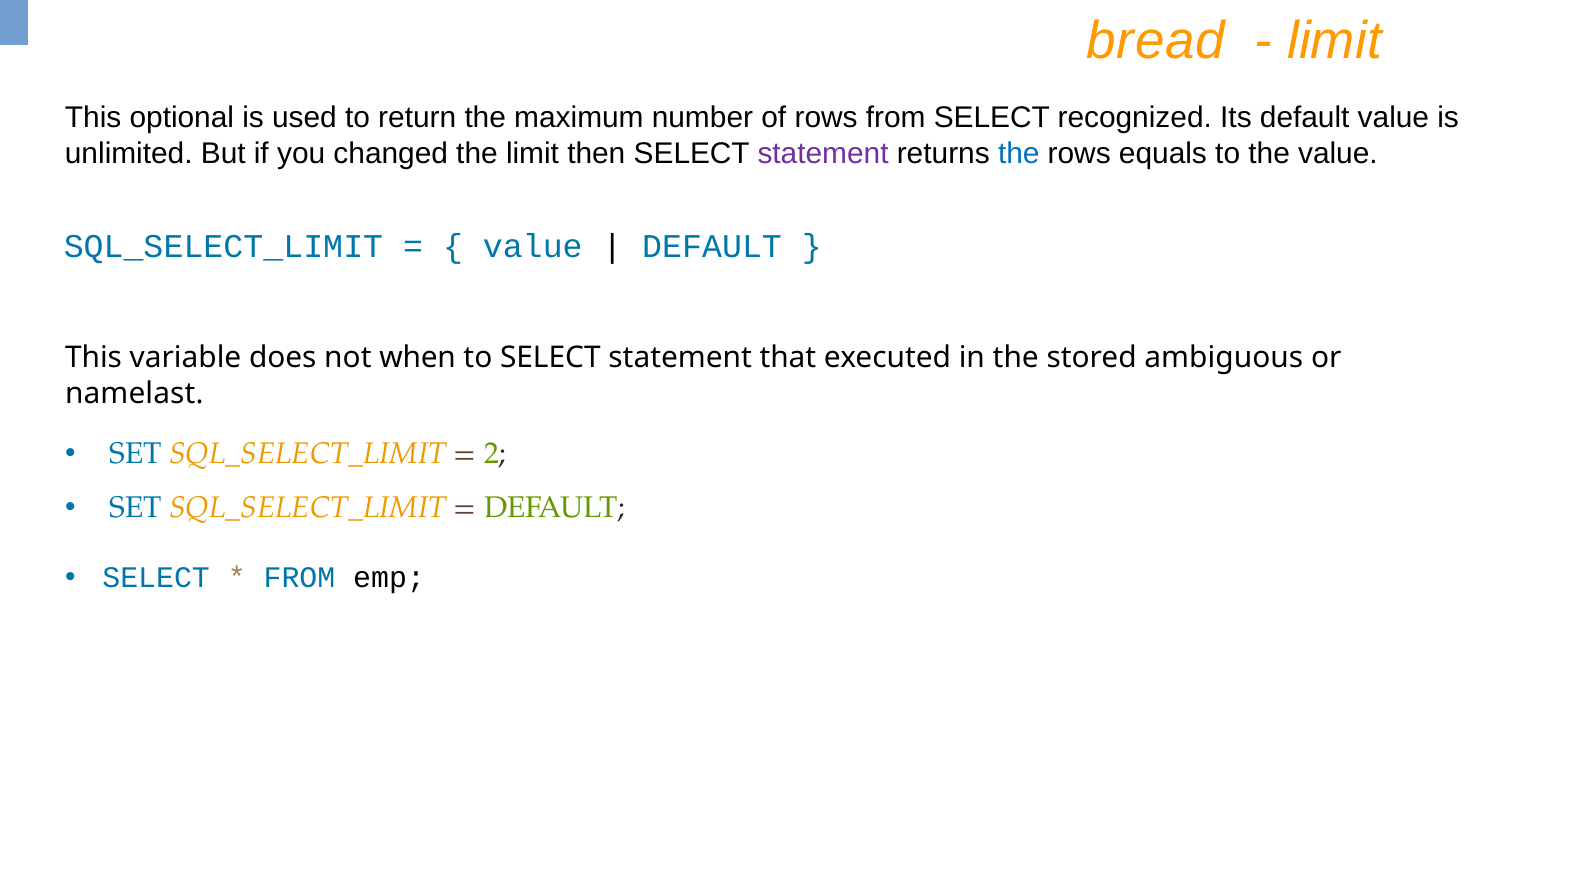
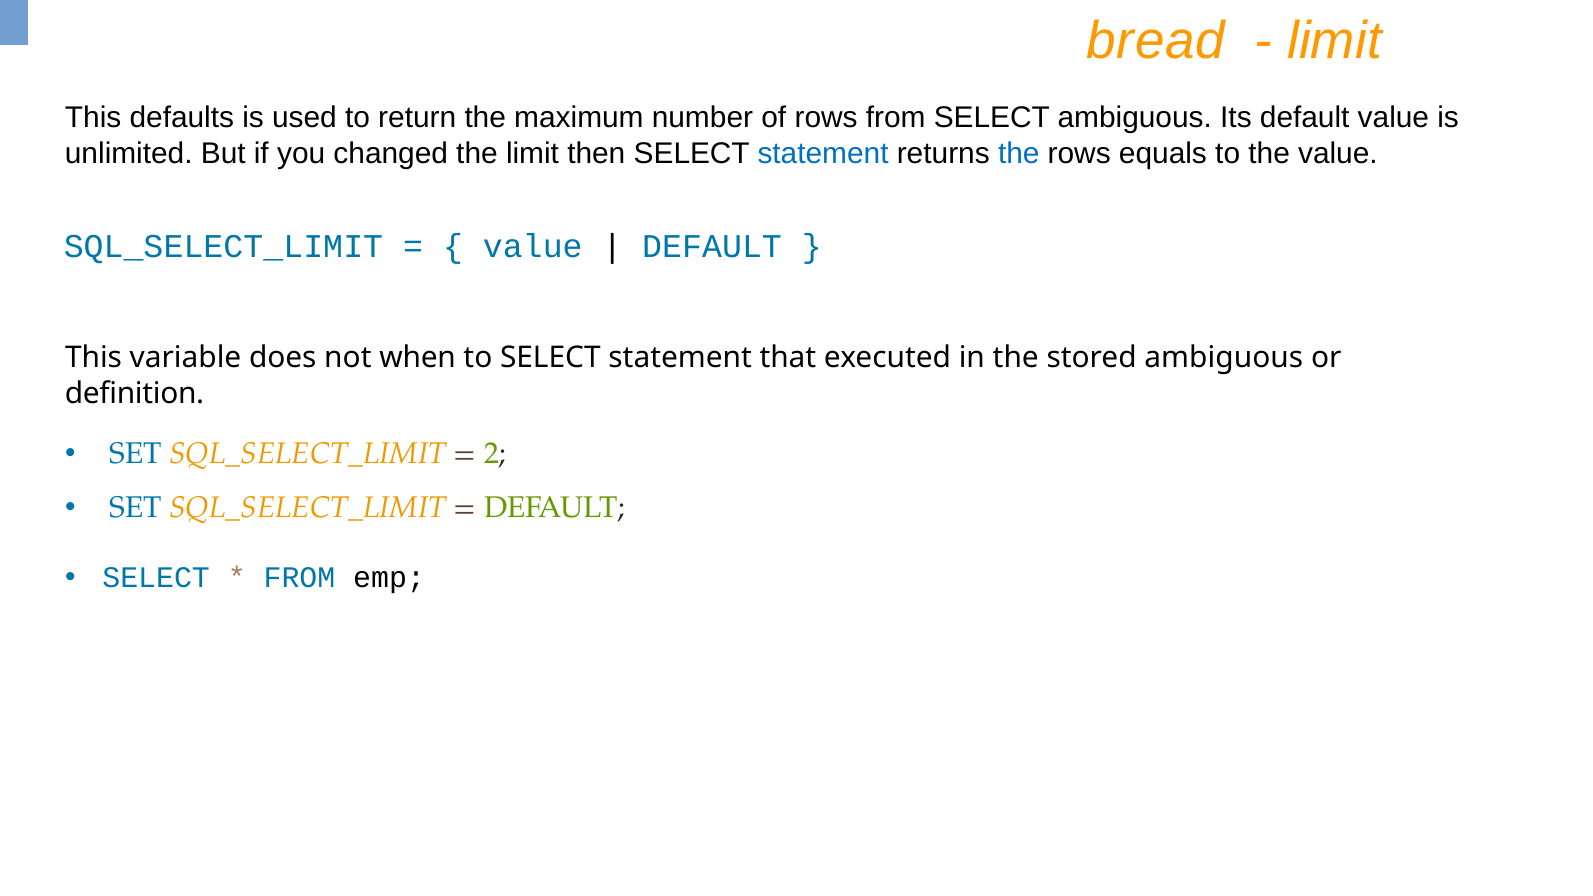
optional: optional -> defaults (182, 118)
SELECT recognized: recognized -> ambiguous (1135, 118)
statement colour: purple -> blue (823, 154)
namelast: namelast -> definition (134, 393)
